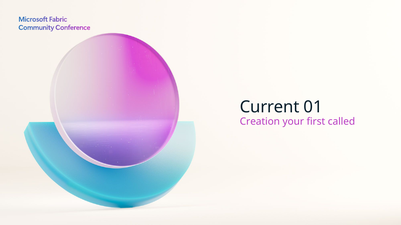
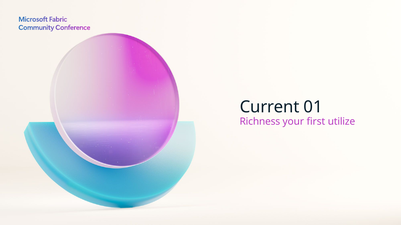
Creation: Creation -> Richness (260, 122)
called: called -> utilize (341, 122)
